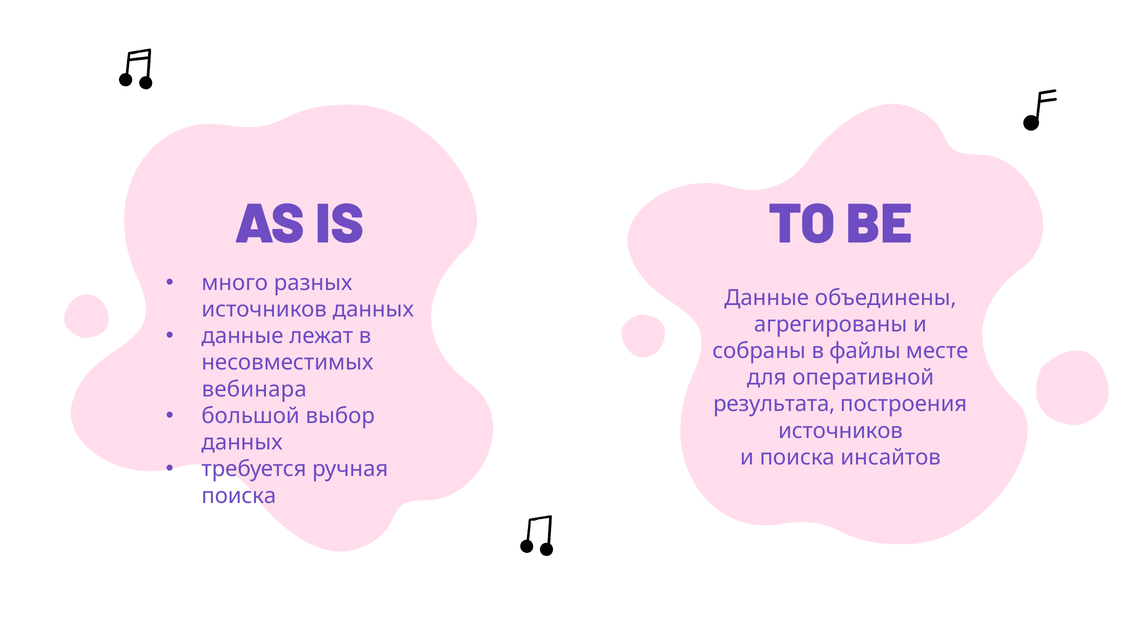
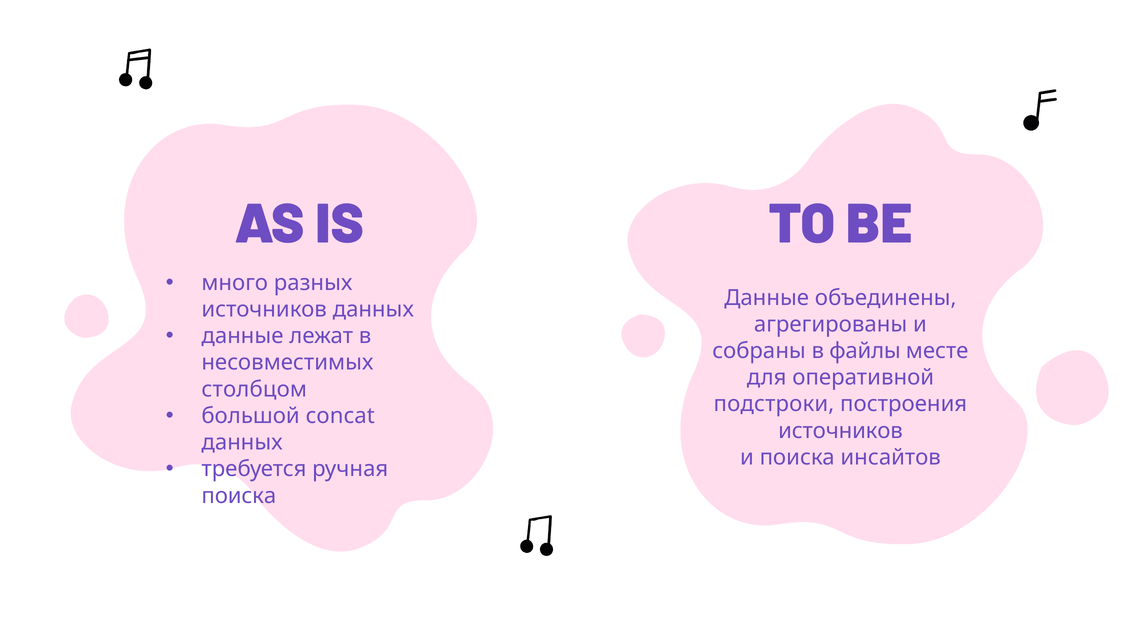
вебинара: вебинара -> столбцом (254, 389)
результата: результата -> подстроки (774, 404)
выбор: выбор -> concat (340, 416)
